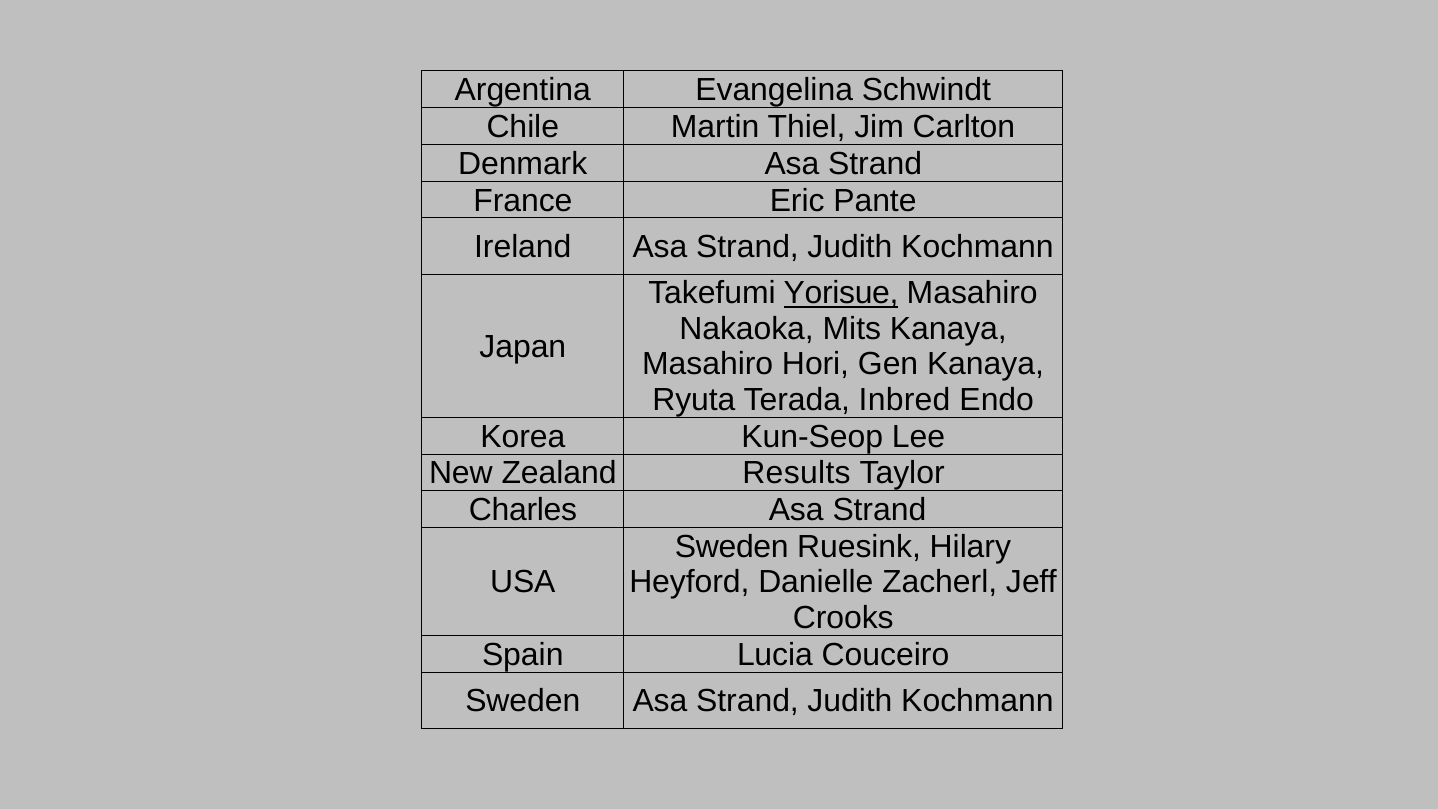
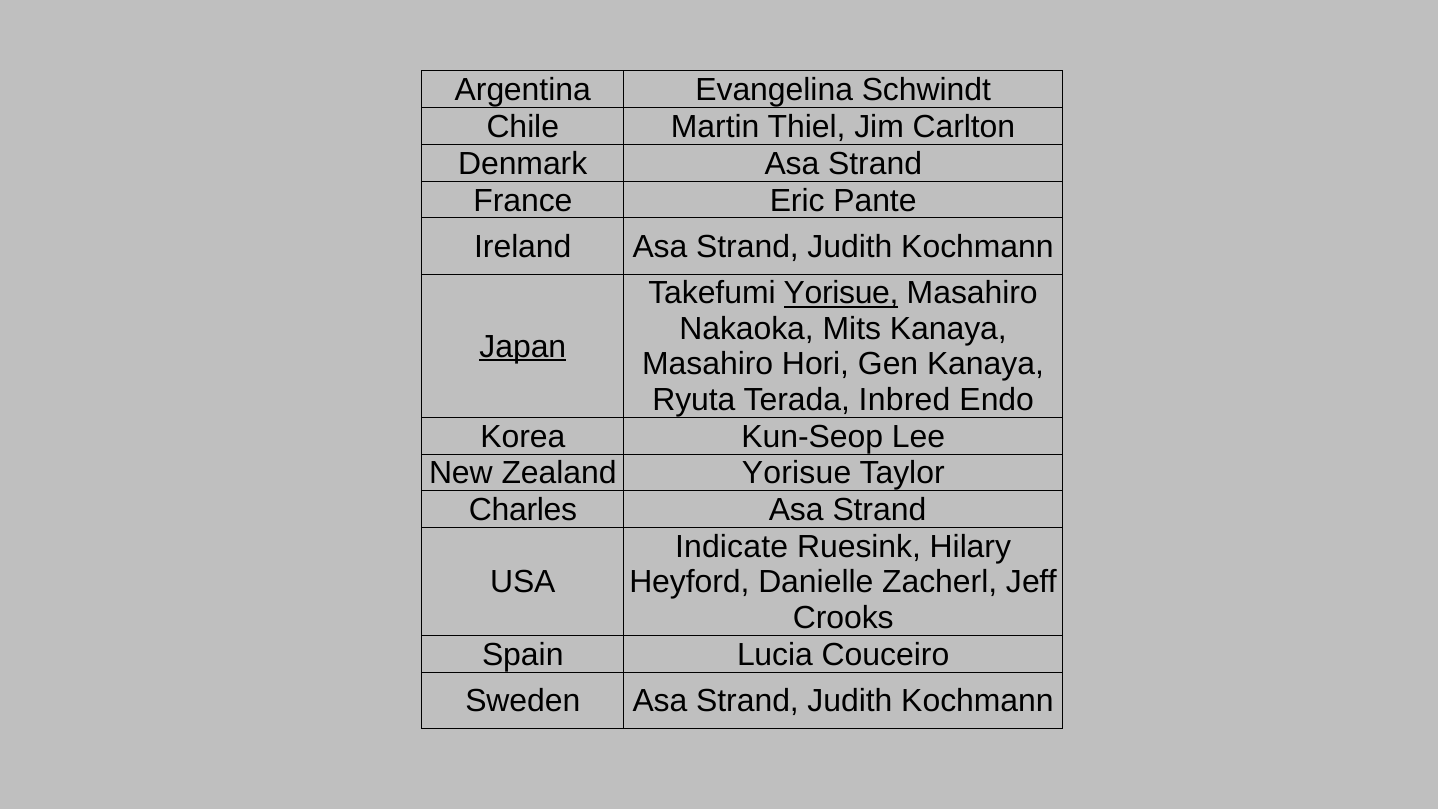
Japan underline: none -> present (523, 347)
Zealand Results: Results -> Yorisue (797, 473)
Sweden: Sweden -> Indicate (732, 547)
